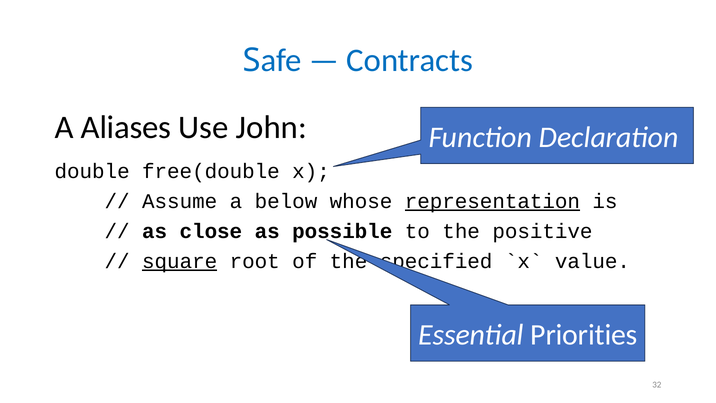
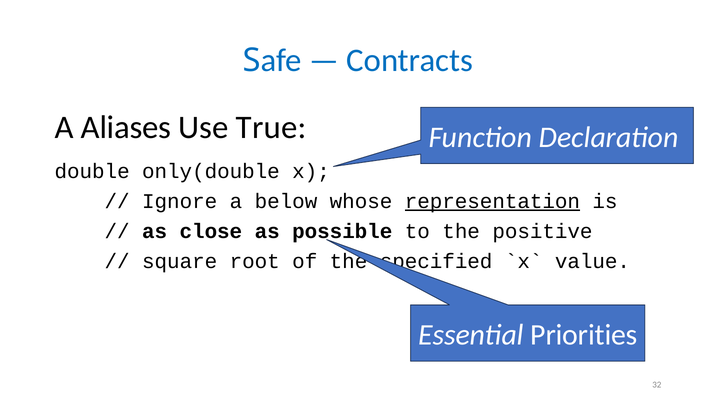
John: John -> True (271, 127)
free(double: free(double -> only(double (211, 171)
Assume: Assume -> Ignore (180, 201)
square underline: present -> none (180, 261)
